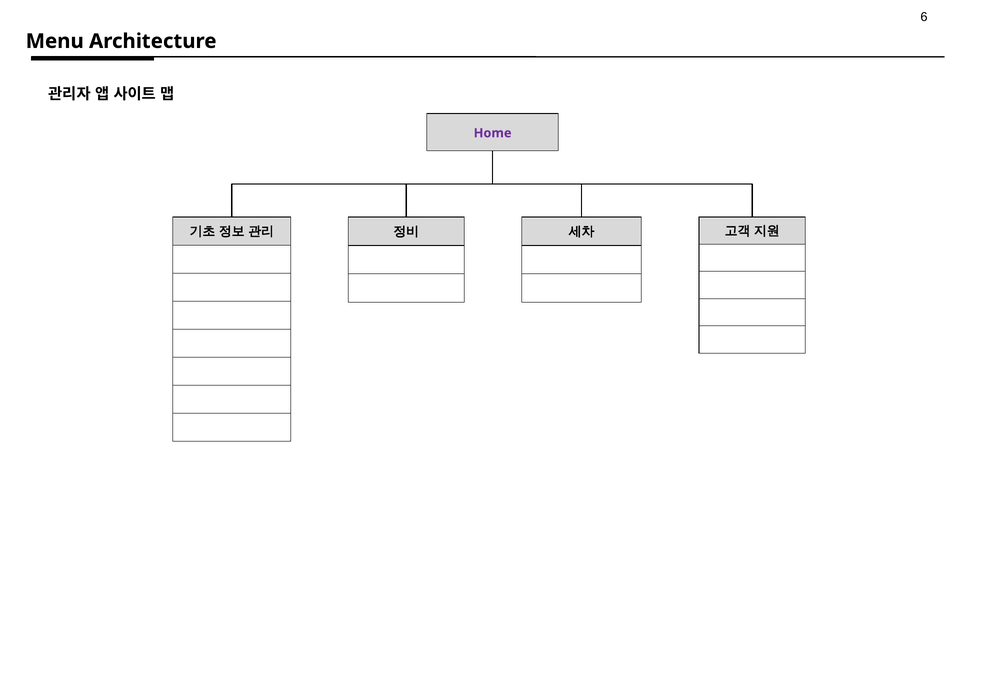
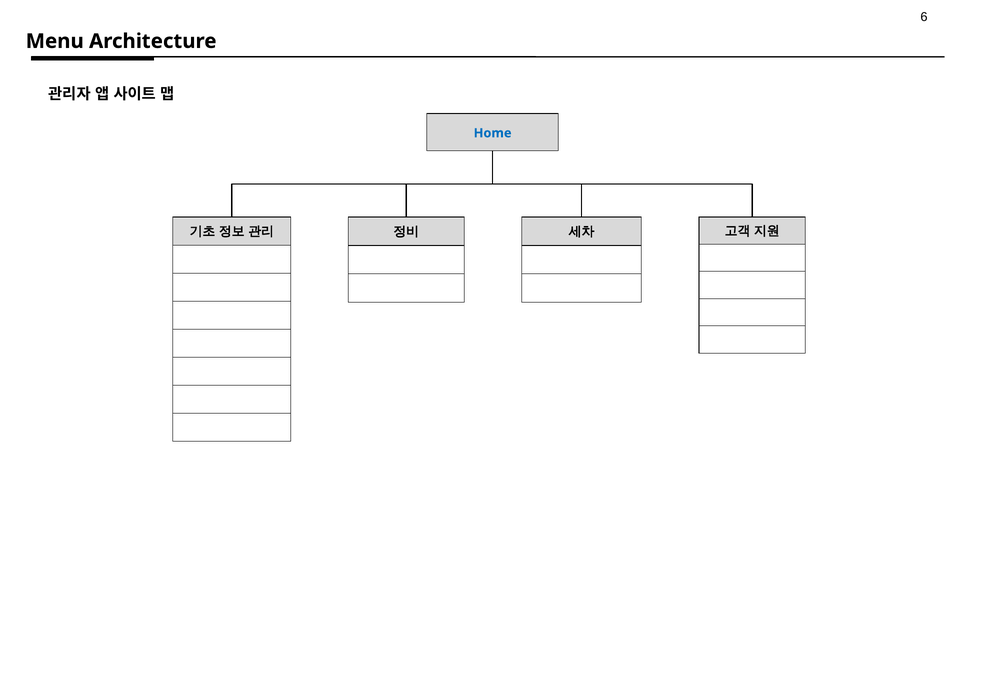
Home colour: purple -> blue (493, 133)
